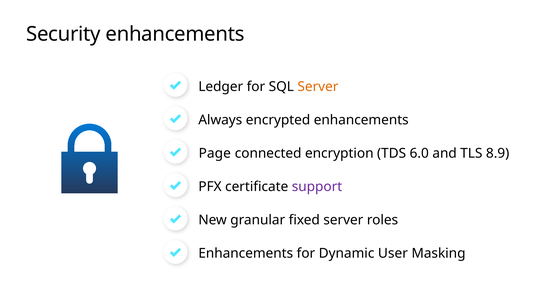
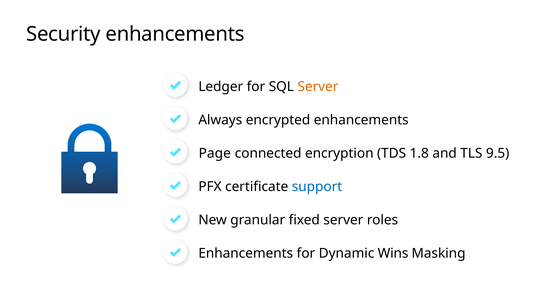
6.0: 6.0 -> 1.8 (419, 153)
8.9: 8.9 -> 9.5 (498, 153)
support colour: purple -> blue (317, 187)
User: User -> Wins (393, 253)
